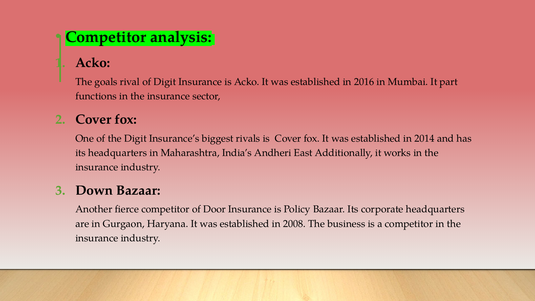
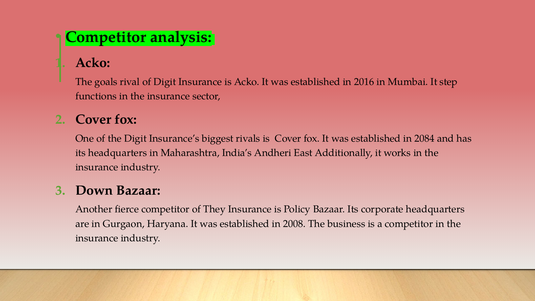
part: part -> step (449, 82)
2014: 2014 -> 2084 (425, 138)
Door: Door -> They (215, 209)
